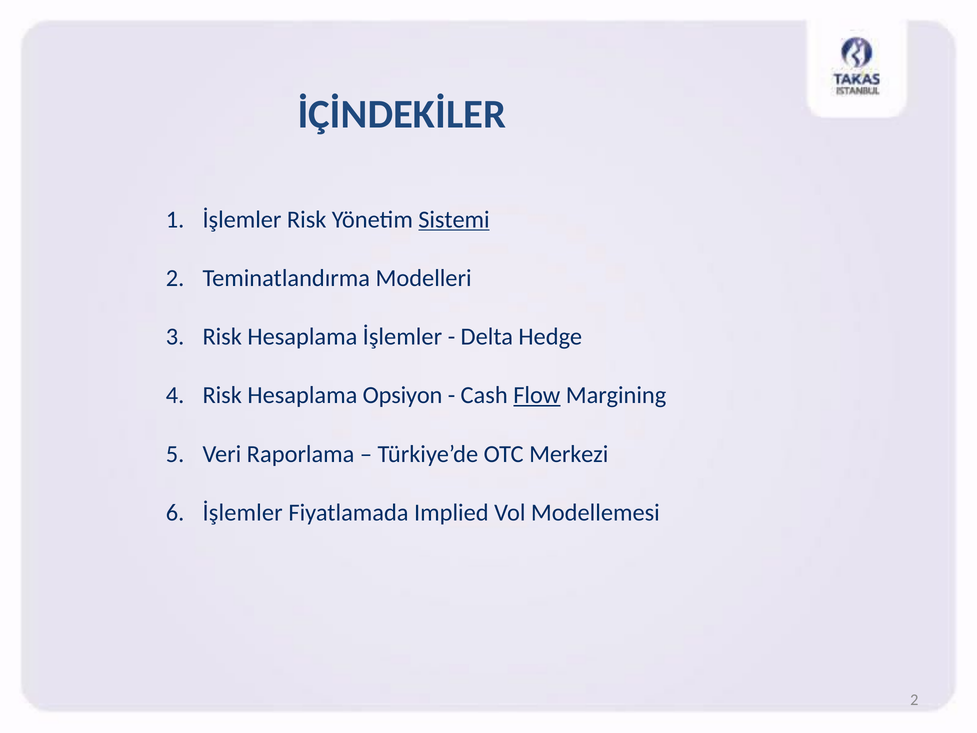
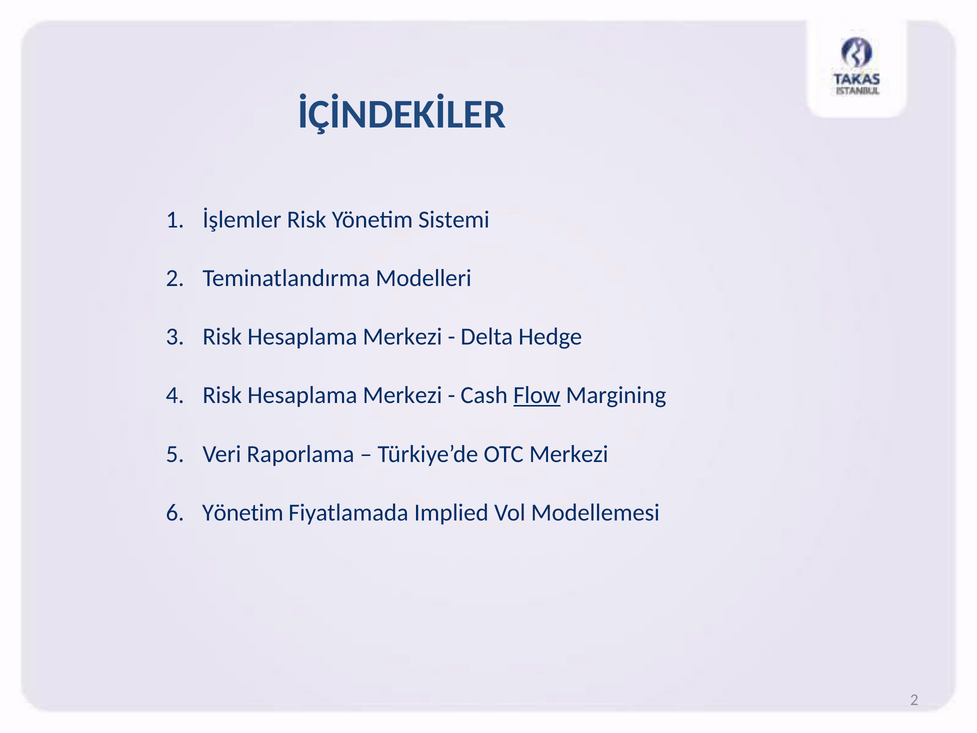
Sistemi underline: present -> none (454, 219)
İşlemler: İşlemler -> Merkezi (402, 337)
Opsiyon: Opsiyon -> Merkezi (402, 395)
İşlemler: İşlemler -> Yönetim (243, 513)
